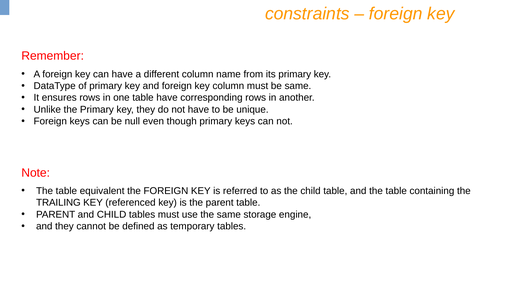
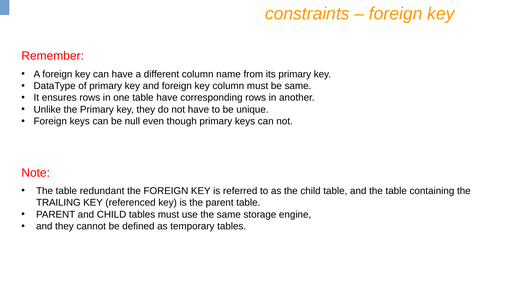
equivalent: equivalent -> redundant (102, 191)
